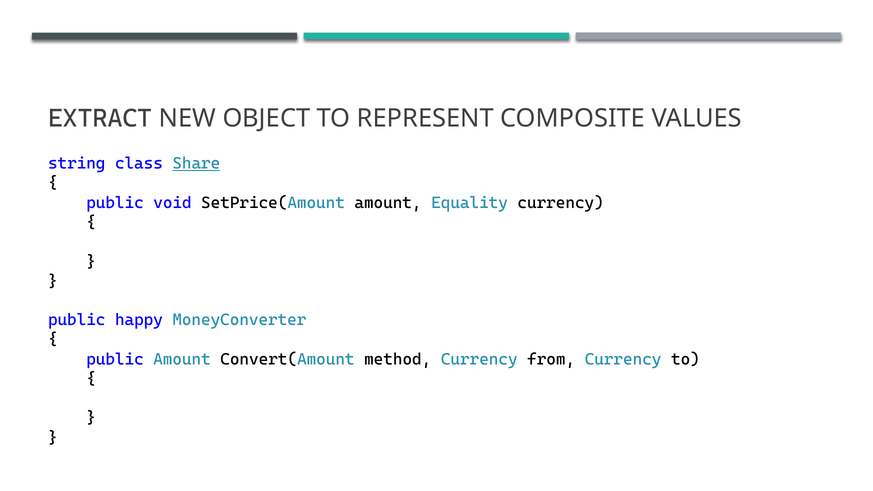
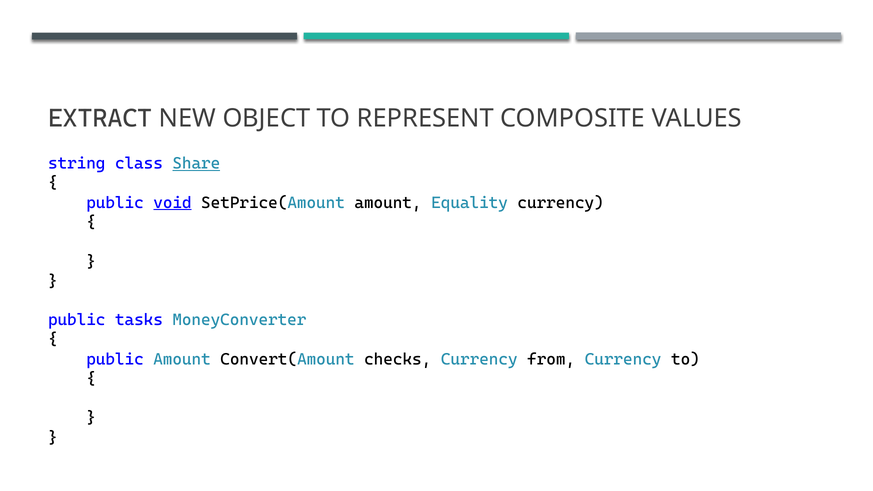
void underline: none -> present (172, 203)
happy: happy -> tasks (139, 320)
method: method -> checks (398, 359)
